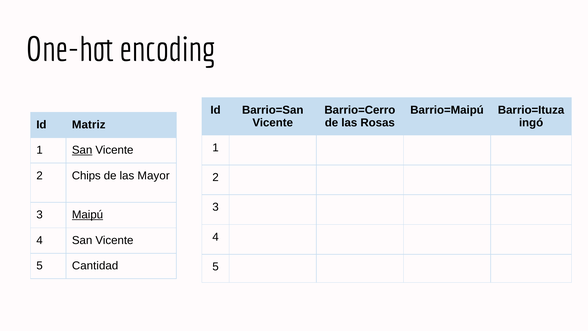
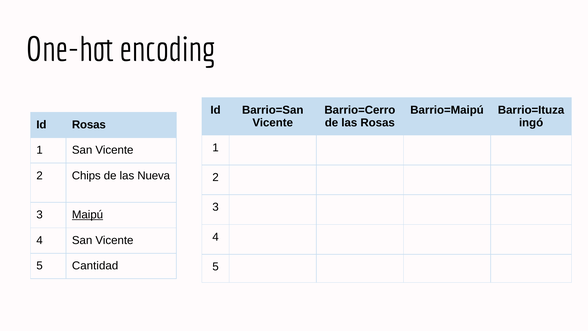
Id Matriz: Matriz -> Rosas (89, 125)
San underline: present -> none (82, 150)
Mayor: Mayor -> Nueva (154, 175)
